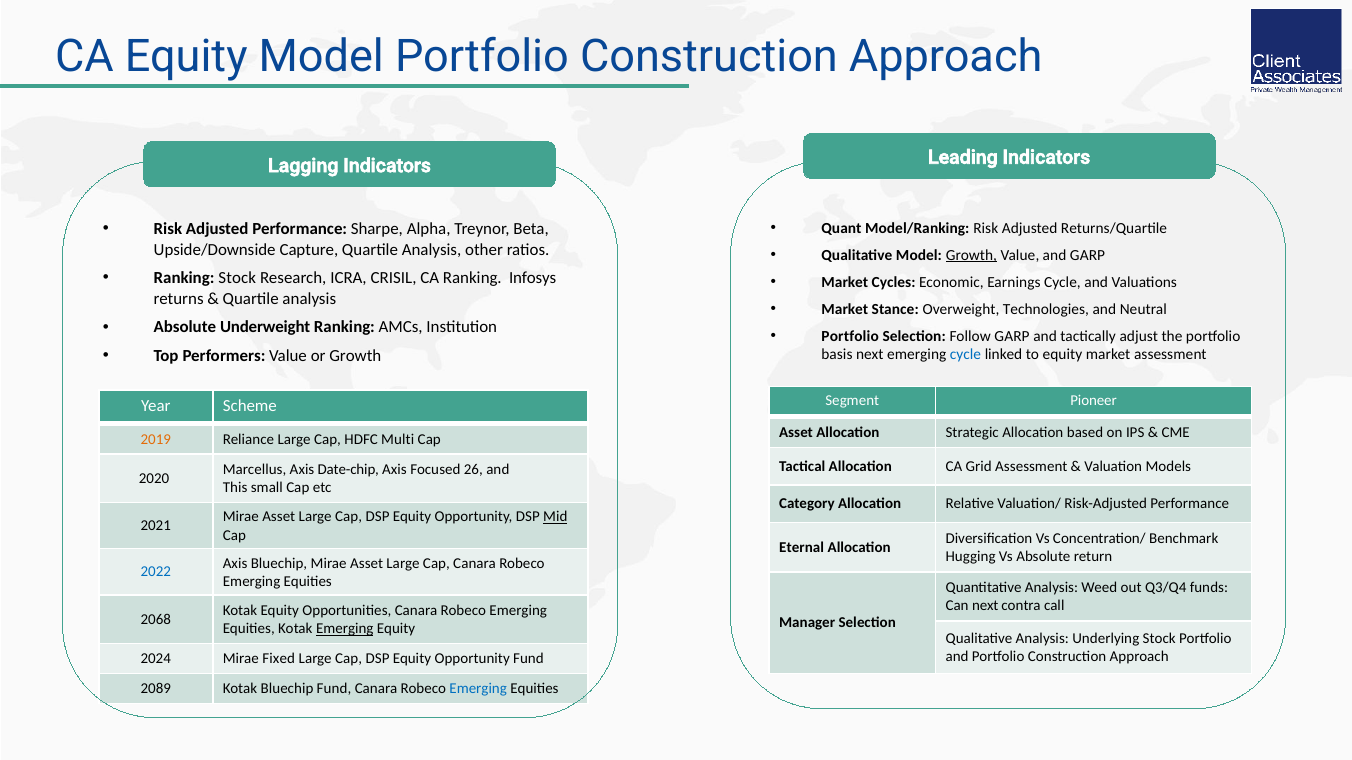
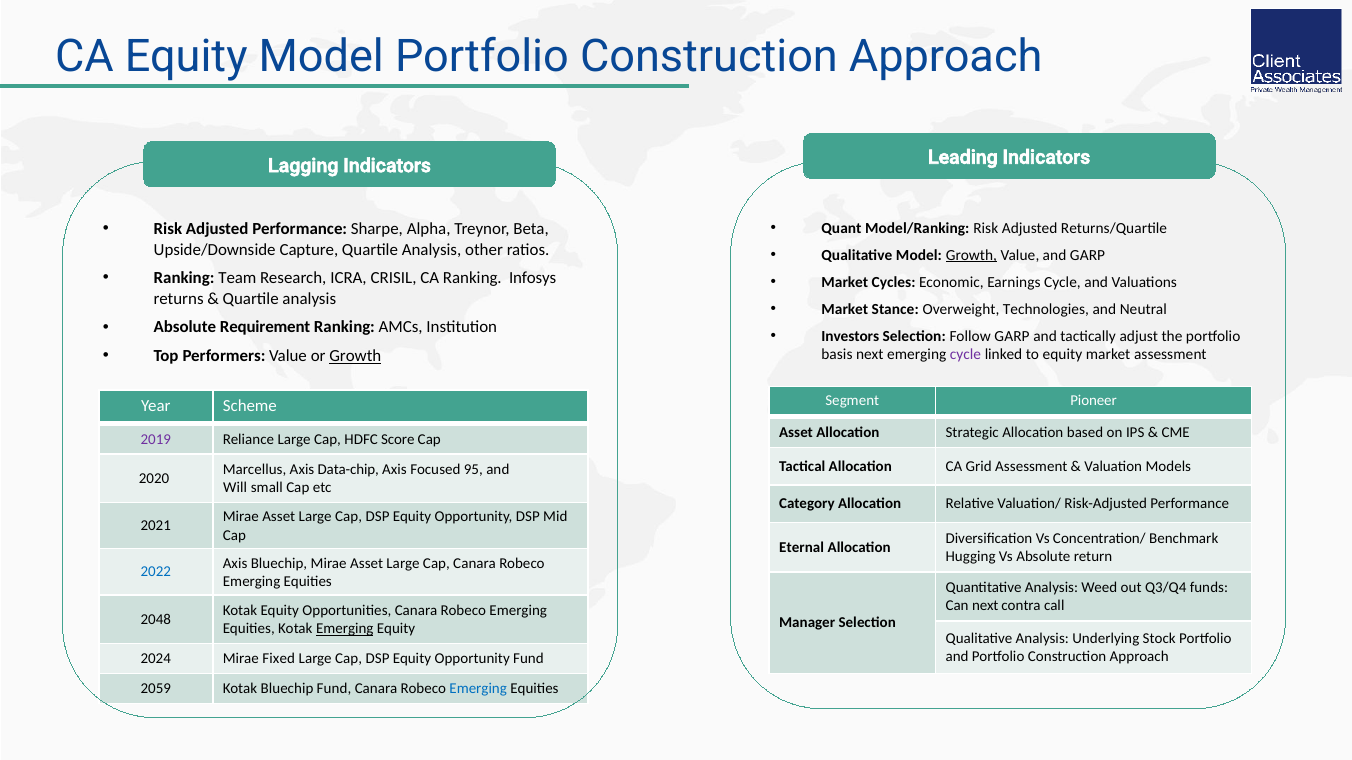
Ranking Stock: Stock -> Team (237, 278)
Underweight: Underweight -> Requirement (265, 328)
Portfolio: Portfolio -> Investors (850, 336)
Growth underline: none -> present (355, 356)
cycle colour: blue -> purple (966, 355)
2019 colour: orange -> purple (156, 439)
Multi: Multi -> Score (398, 439)
Date-chip: Date-chip -> Data-chip (348, 470)
26: 26 -> 95 (473, 470)
This: This -> Will (235, 488)
Mid underline: present -> none (555, 517)
2068: 2068 -> 2048 (156, 620)
2089: 2089 -> 2059 (156, 689)
